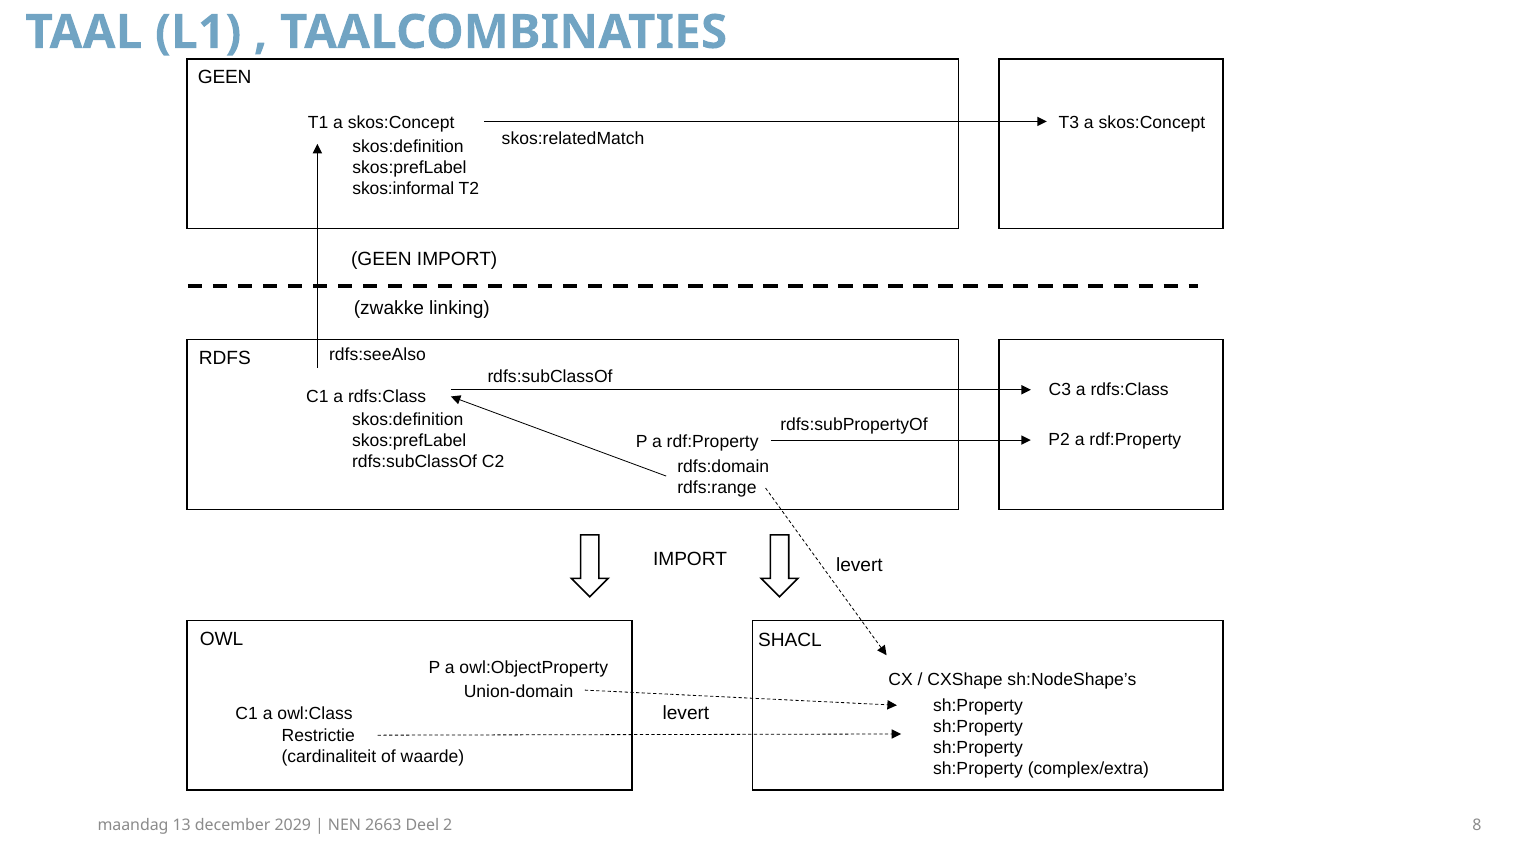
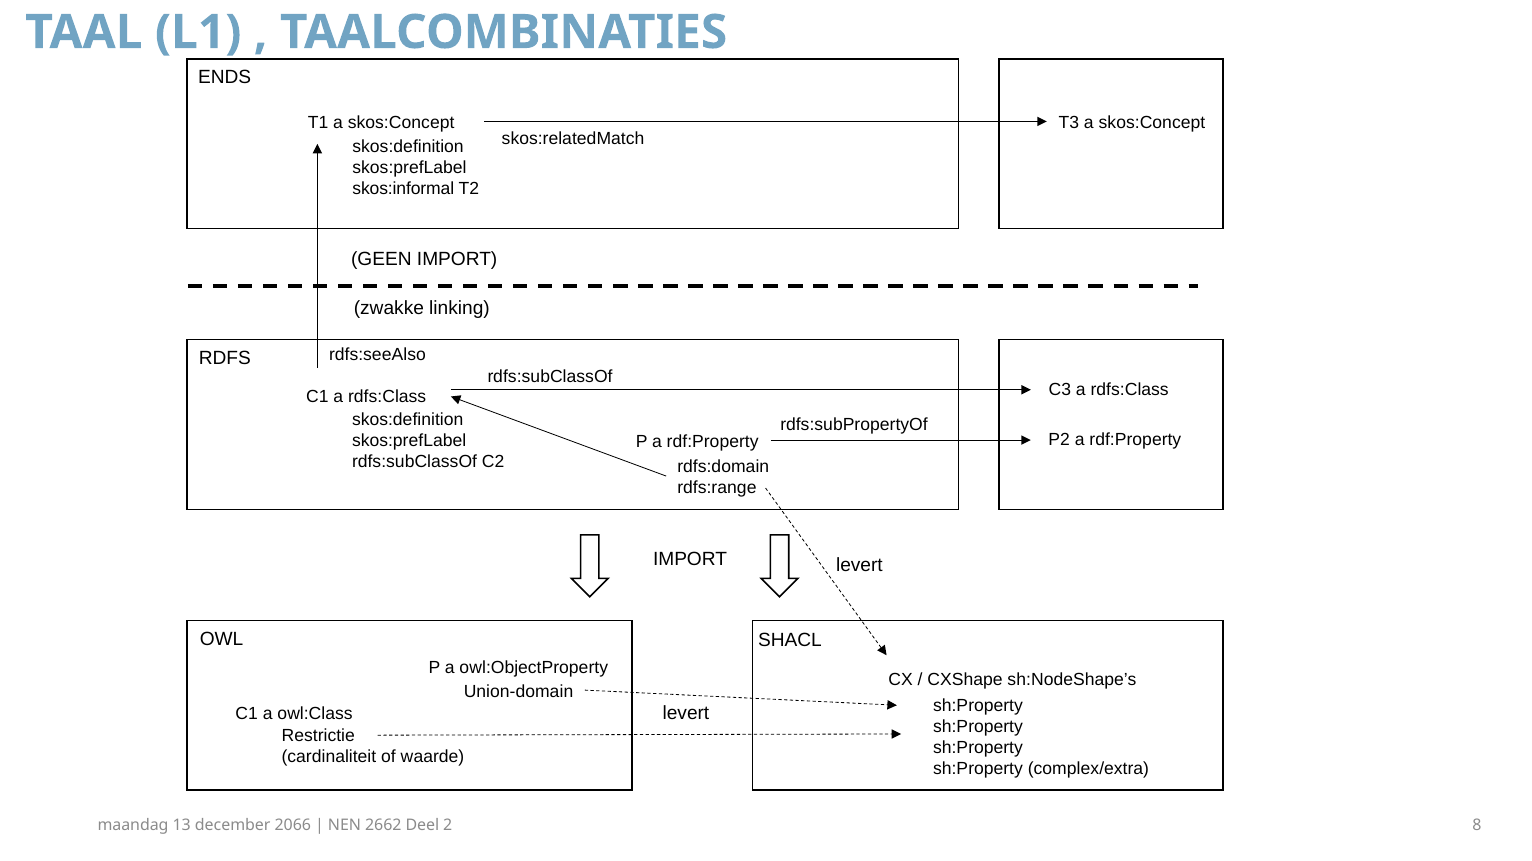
GEEN: GEEN -> ENDS (225, 78)
2029: 2029 -> 2066 (293, 826)
2663: 2663 -> 2662 (383, 826)
